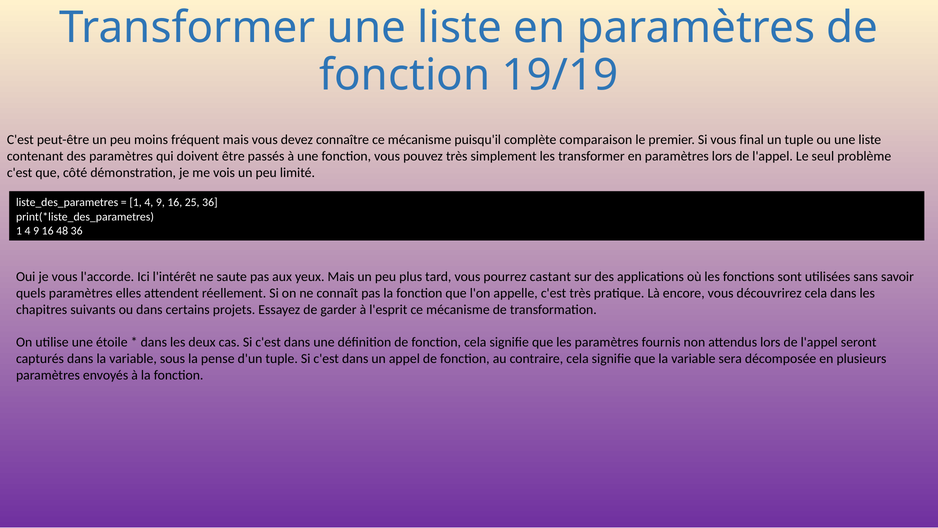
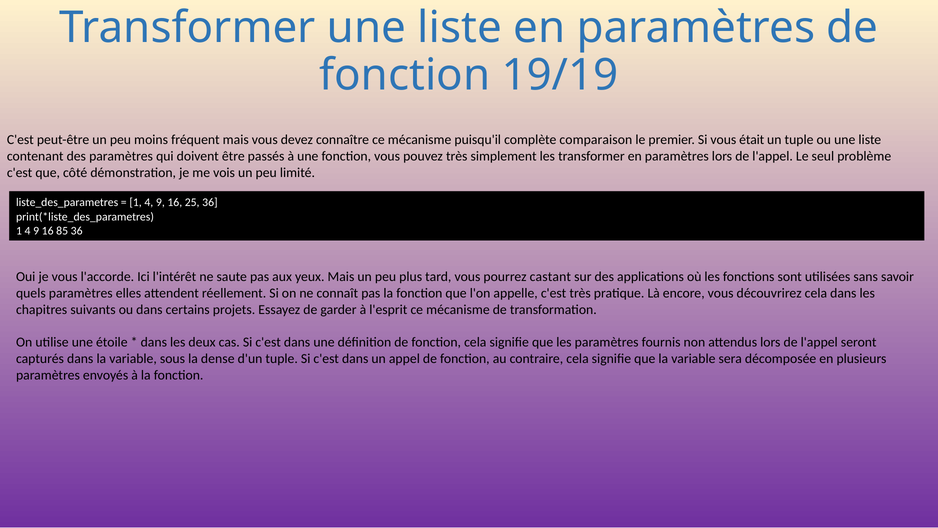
final: final -> était (752, 140)
48: 48 -> 85 (62, 231)
pense: pense -> dense (218, 359)
